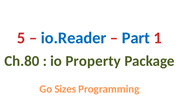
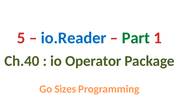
Part colour: blue -> green (136, 38)
Ch.80: Ch.80 -> Ch.40 (22, 61)
Property: Property -> Operator (93, 61)
